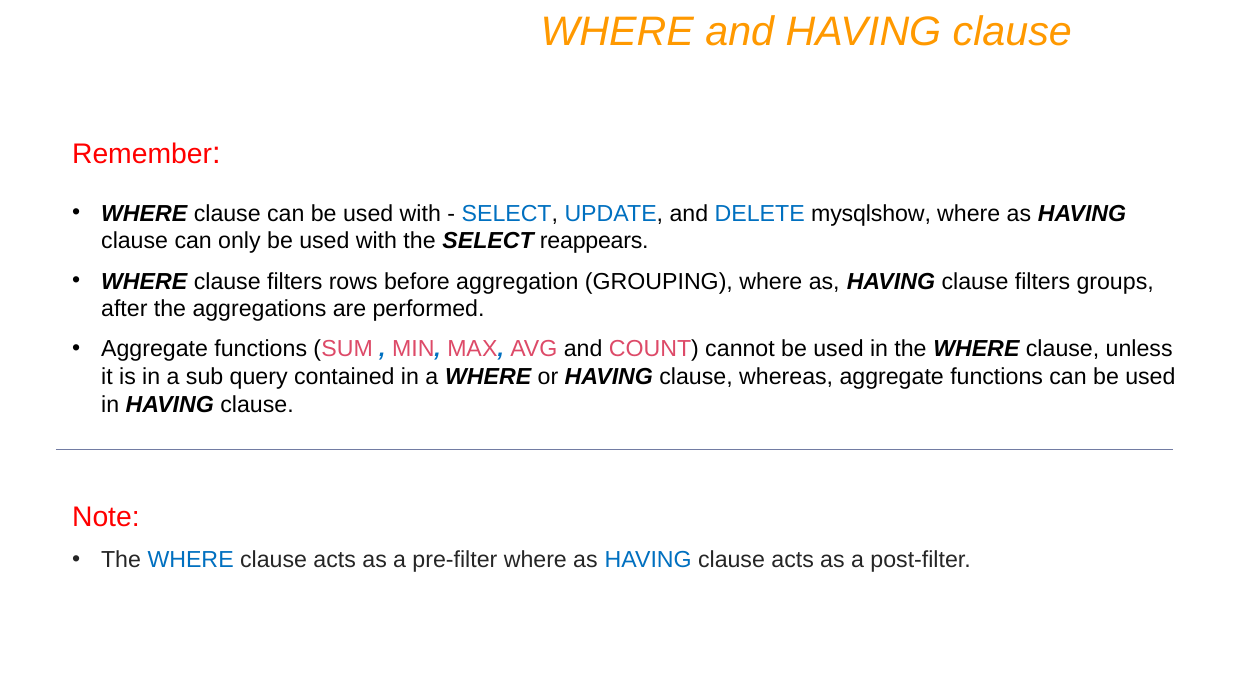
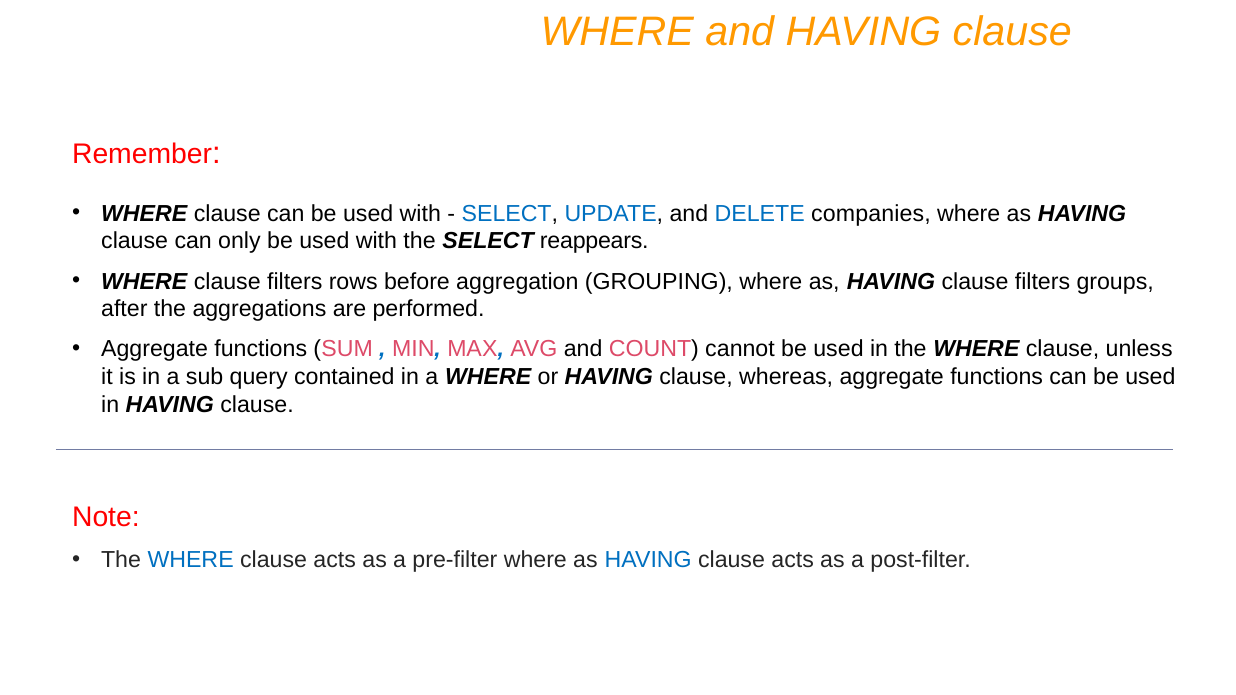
mysqlshow: mysqlshow -> companies (871, 214)
